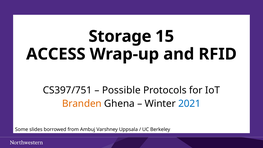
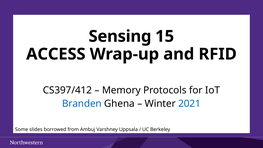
Storage: Storage -> Sensing (120, 36)
CS397/751: CS397/751 -> CS397/412 (67, 90)
Possible: Possible -> Memory (121, 90)
Branden colour: orange -> blue (82, 104)
